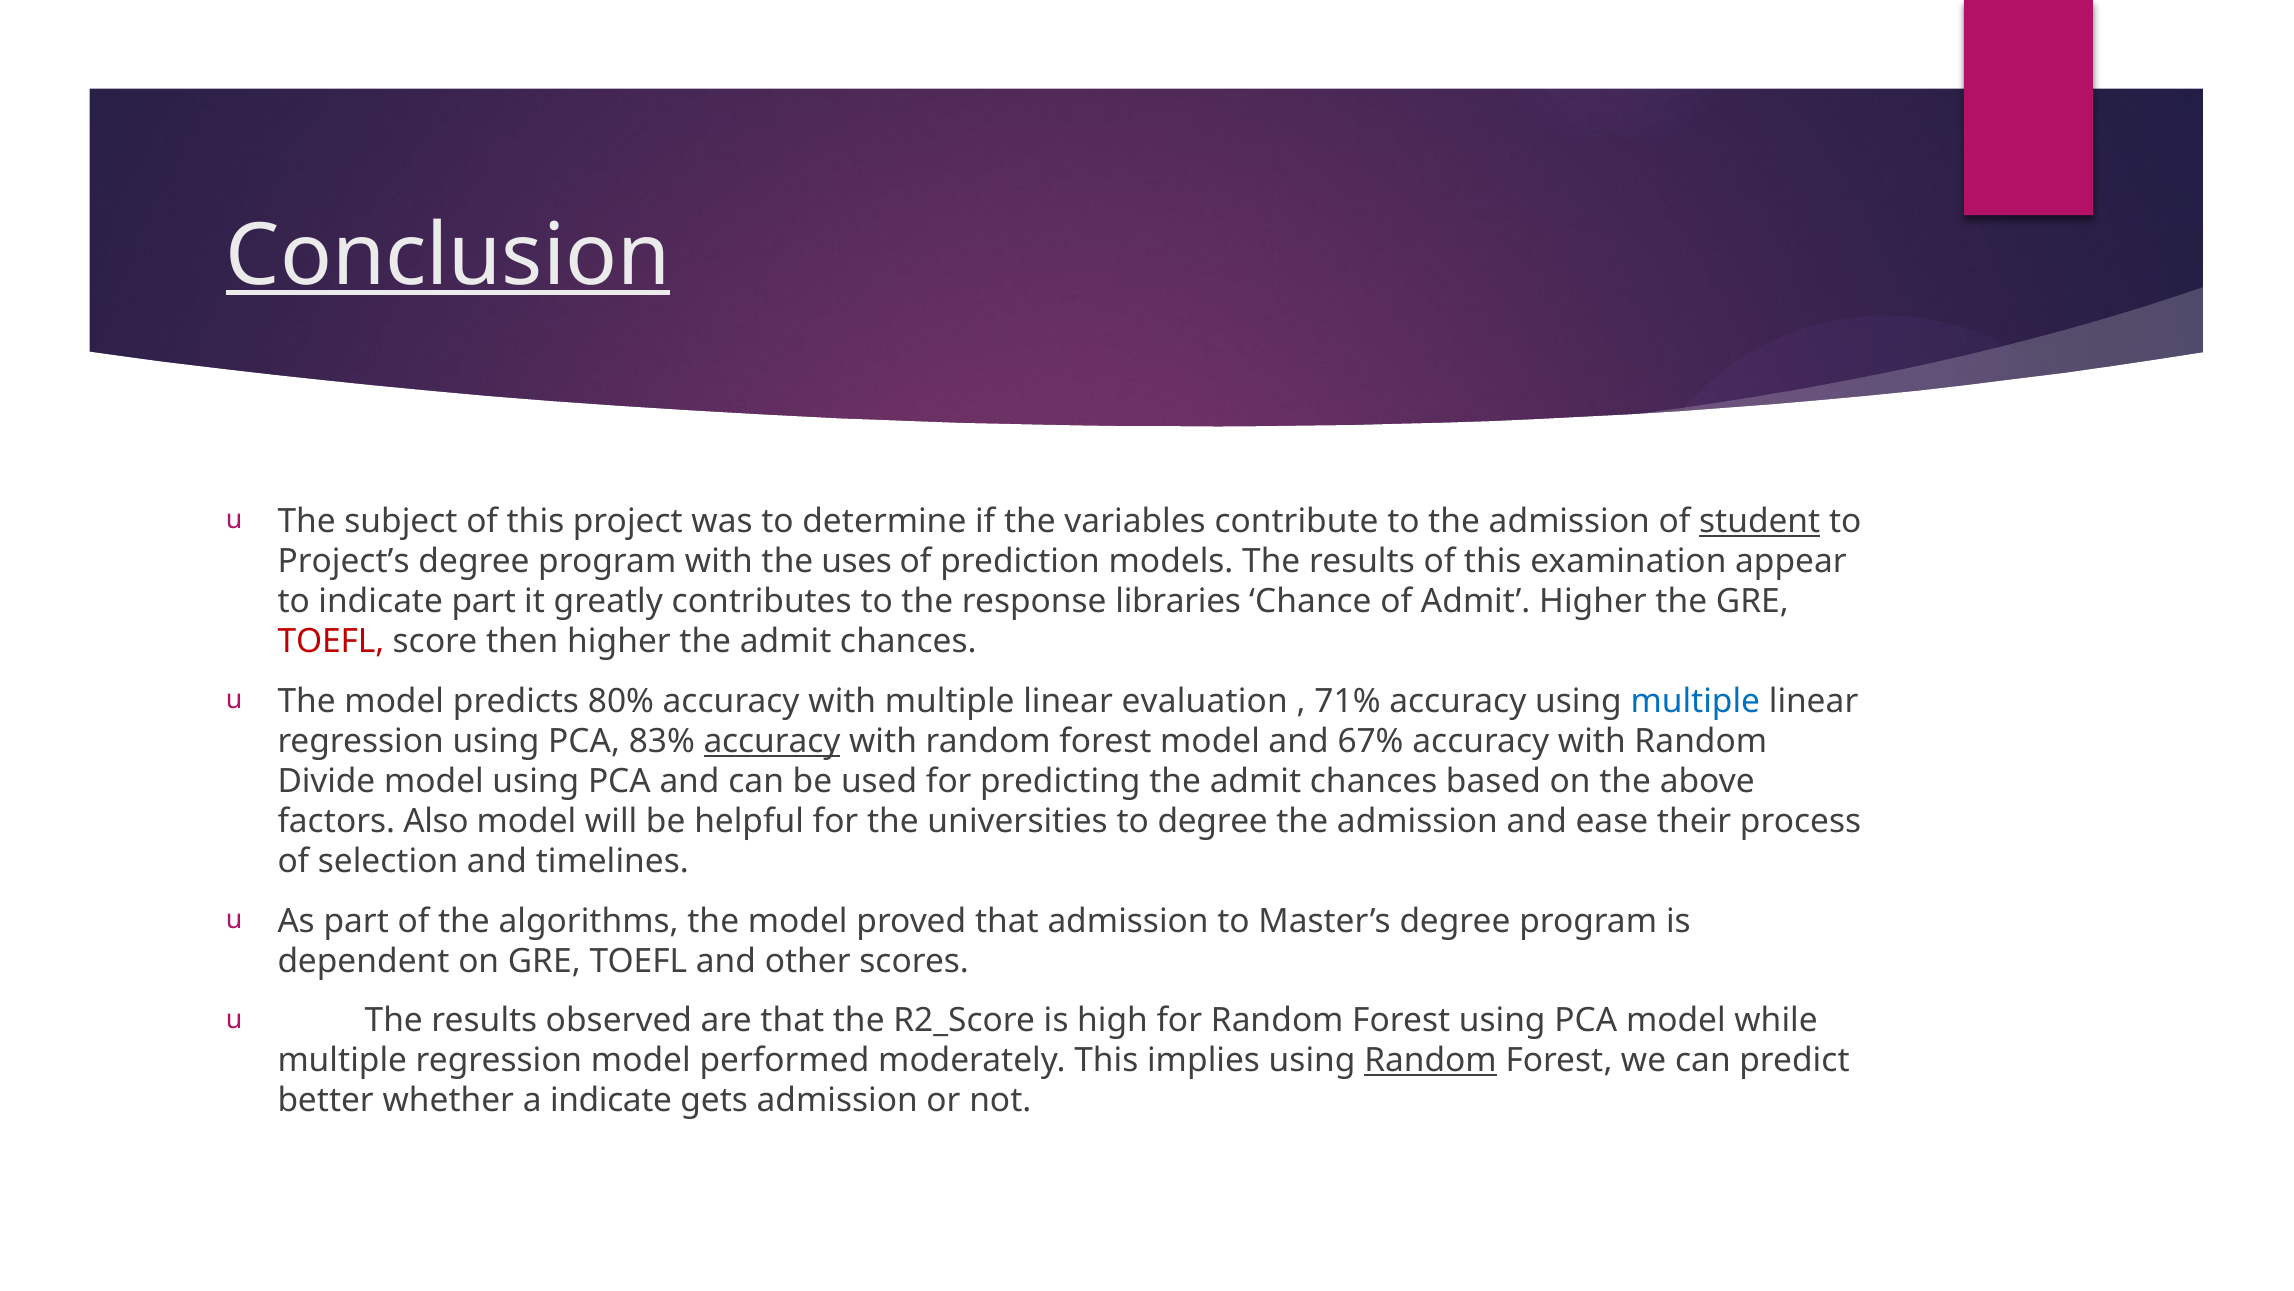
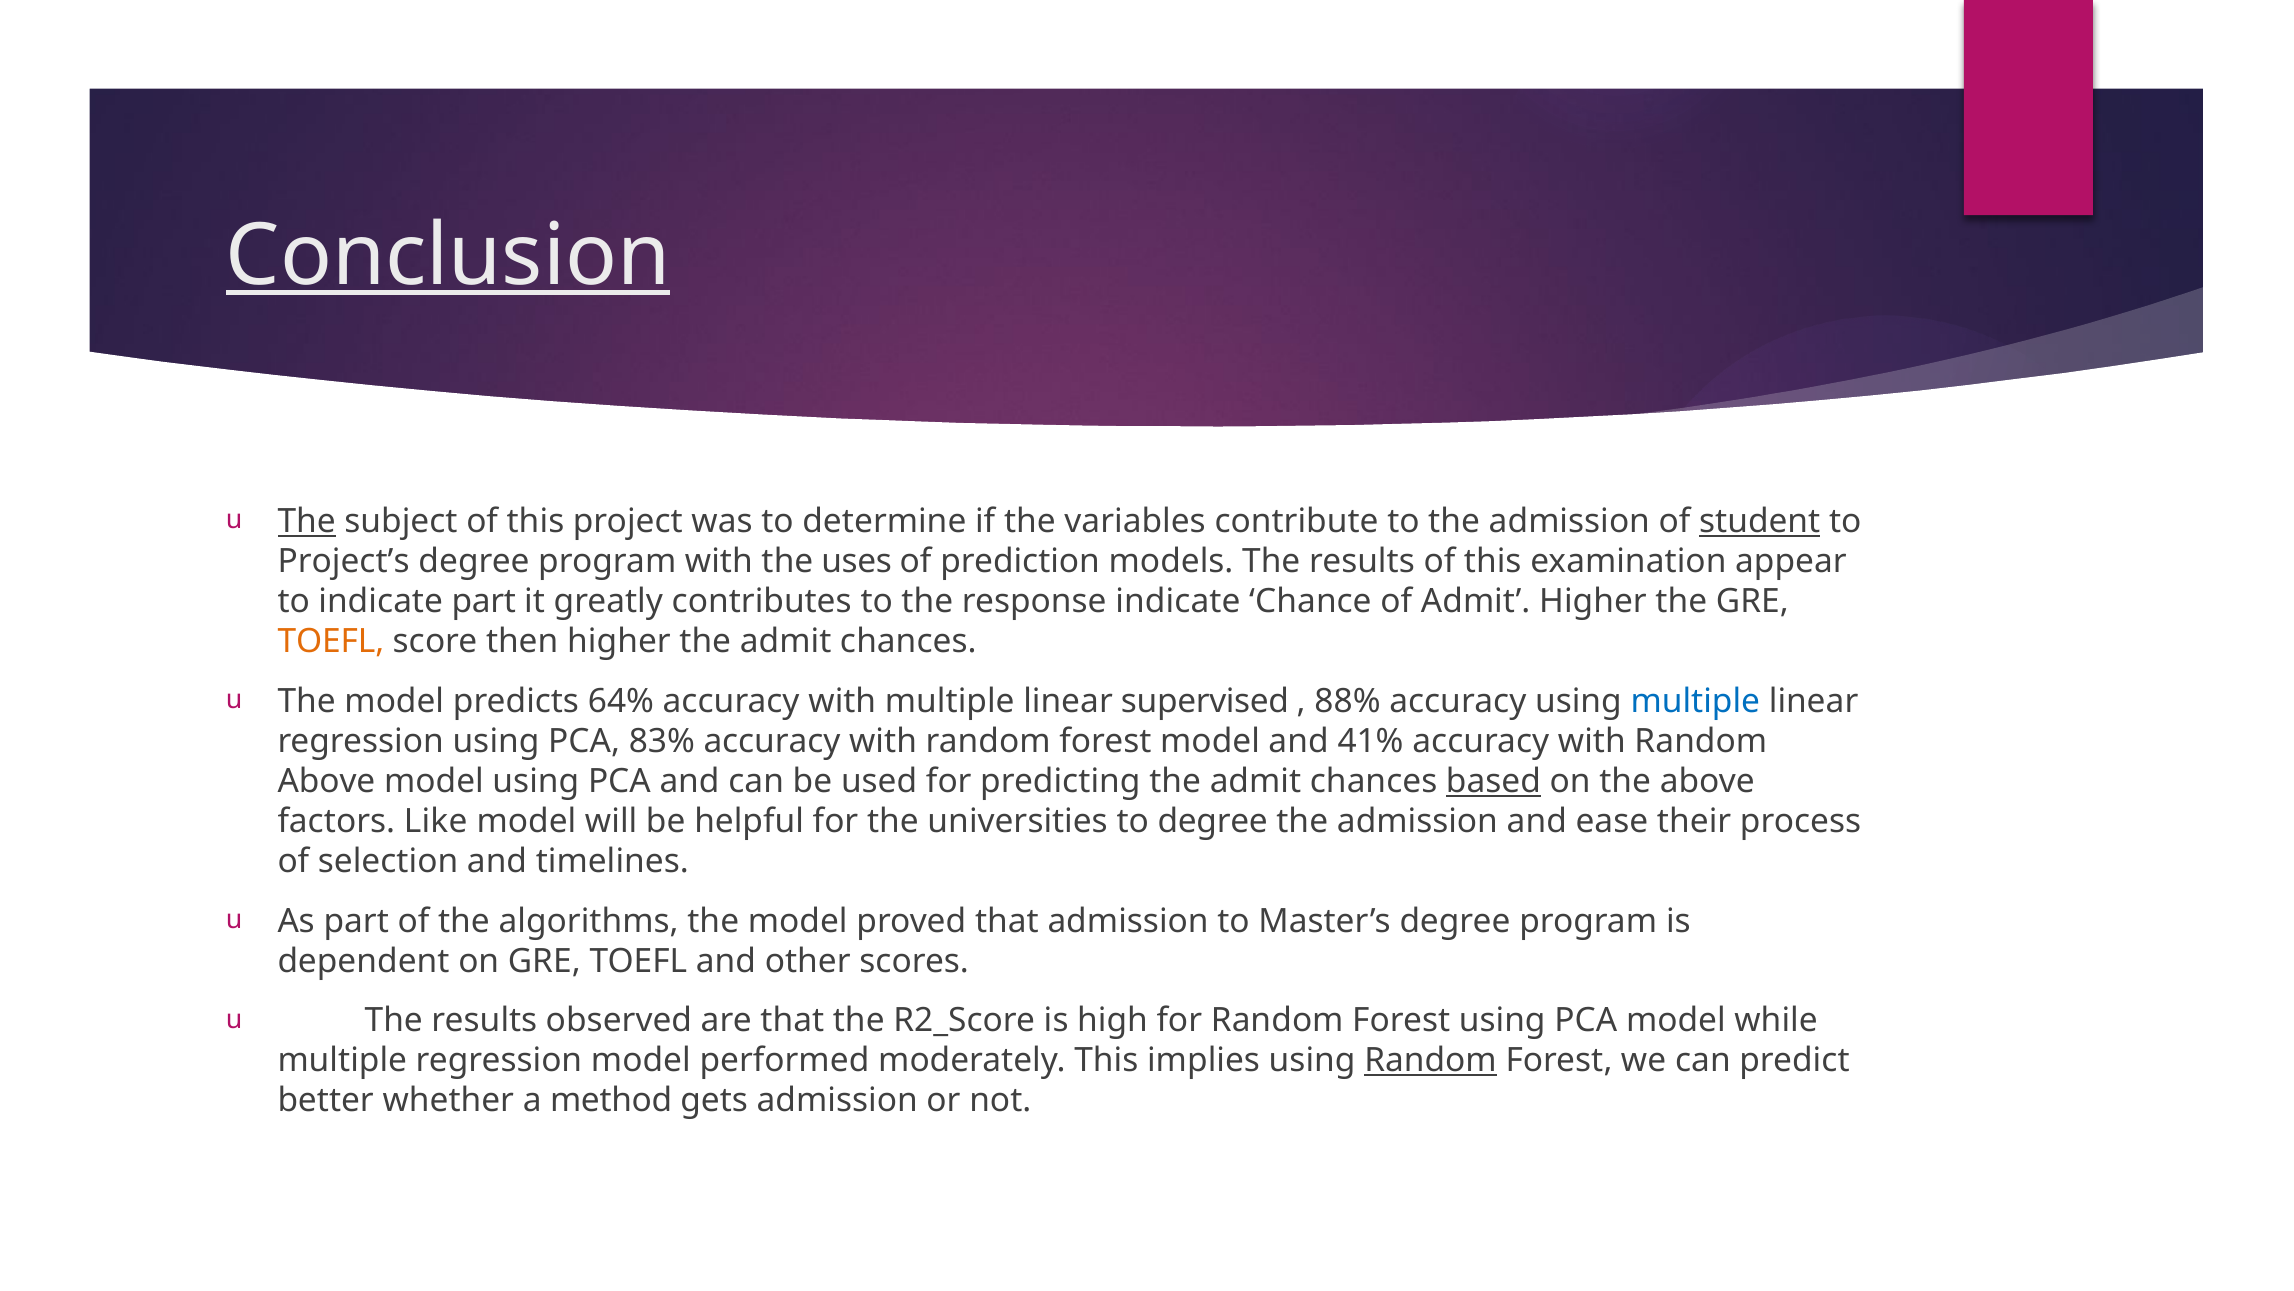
The underline: none -> present (307, 521)
response libraries: libraries -> indicate (1178, 601)
TOEFL colour: red -> orange (331, 641)
80%: 80% -> 64% (621, 701)
evaluation: evaluation -> supervised (1205, 701)
71%: 71% -> 88% (1347, 701)
accuracy underline: present -> none (772, 741)
67%: 67% -> 41% (1371, 741)
Divide: Divide -> Above (326, 781)
based underline: none -> present (1493, 781)
Also: Also -> Like (436, 821)
a indicate: indicate -> method (611, 1100)
